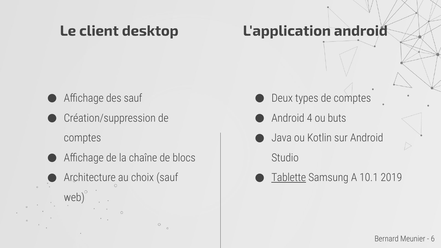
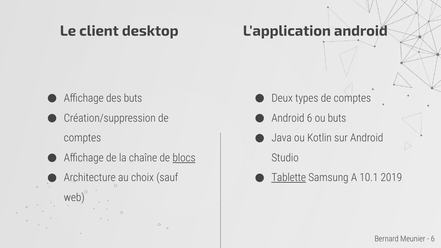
des sauf: sauf -> buts (133, 98)
Android 4: 4 -> 6 (310, 118)
blocs underline: none -> present (184, 158)
